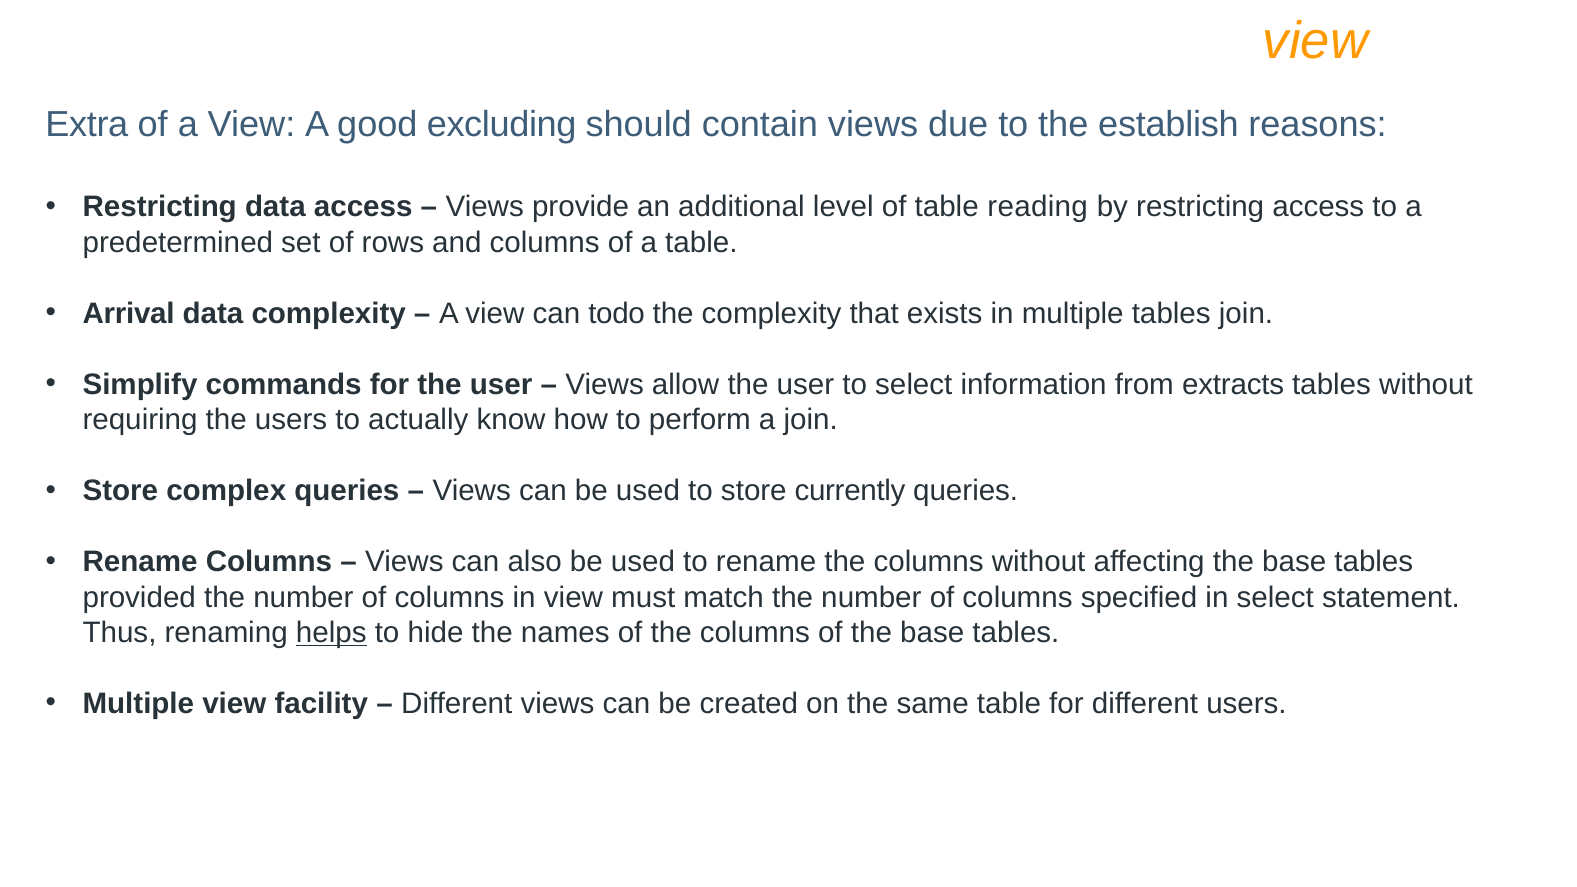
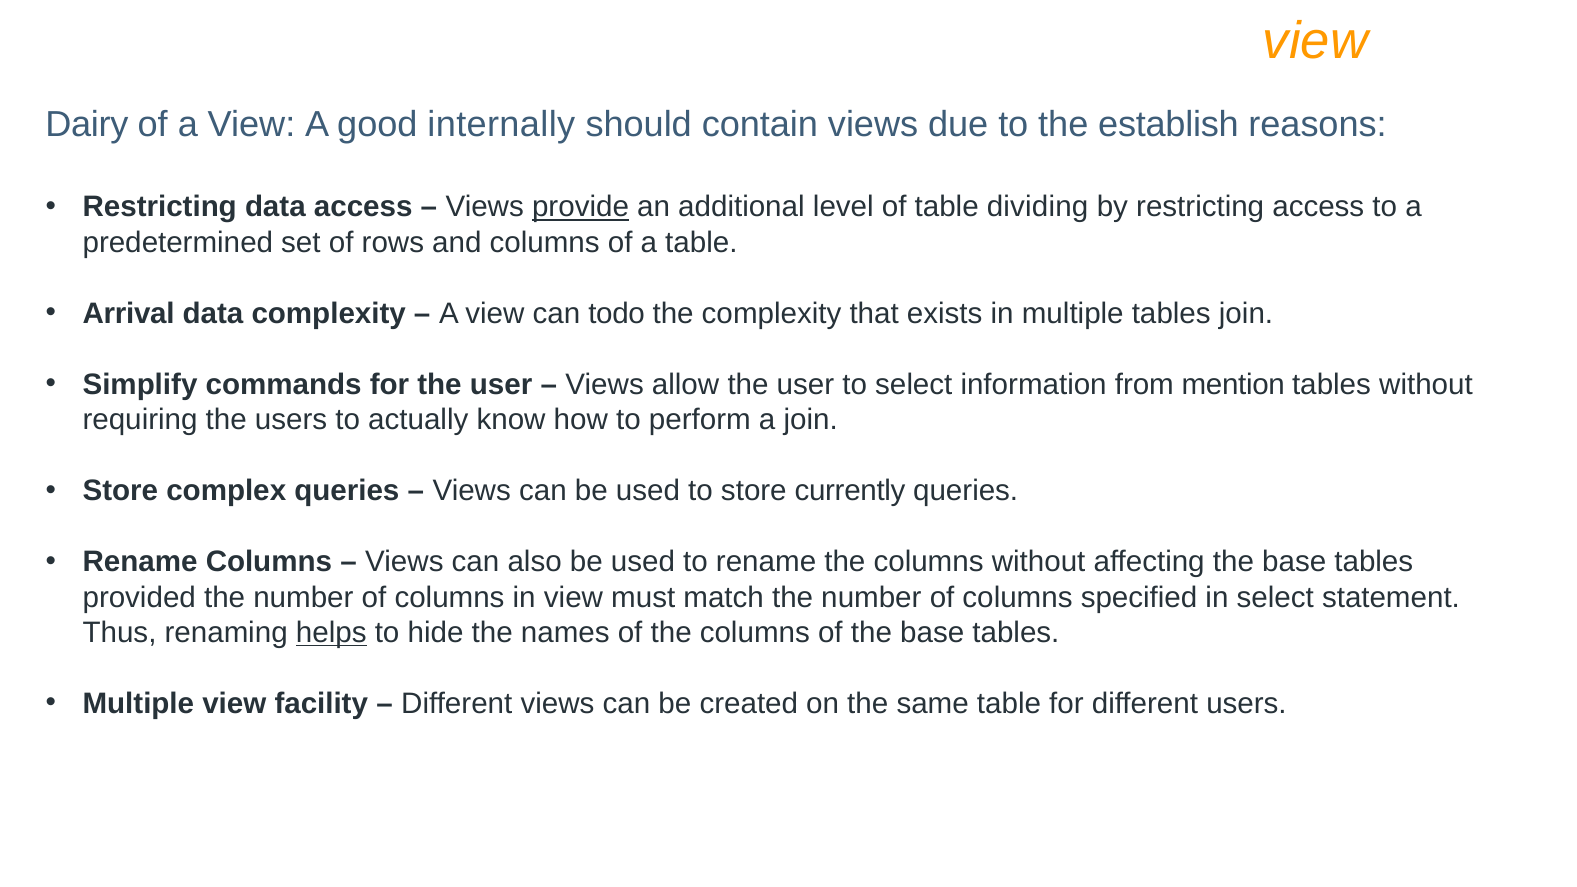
Extra: Extra -> Dairy (87, 125)
excluding: excluding -> internally (501, 125)
provide underline: none -> present (581, 207)
reading: reading -> dividing (1038, 207)
extracts: extracts -> mention (1233, 384)
